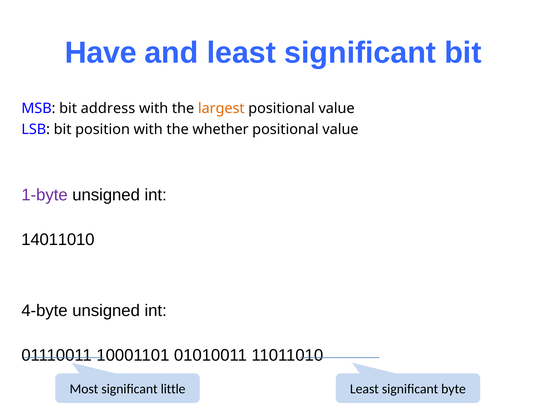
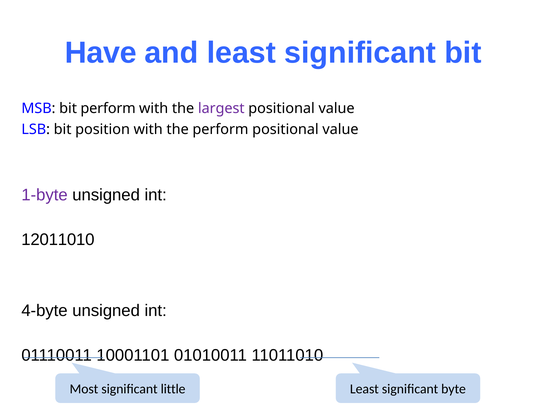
bit address: address -> perform (108, 108)
largest colour: orange -> purple (221, 108)
the whether: whether -> perform (220, 129)
14011010: 14011010 -> 12011010 (58, 239)
